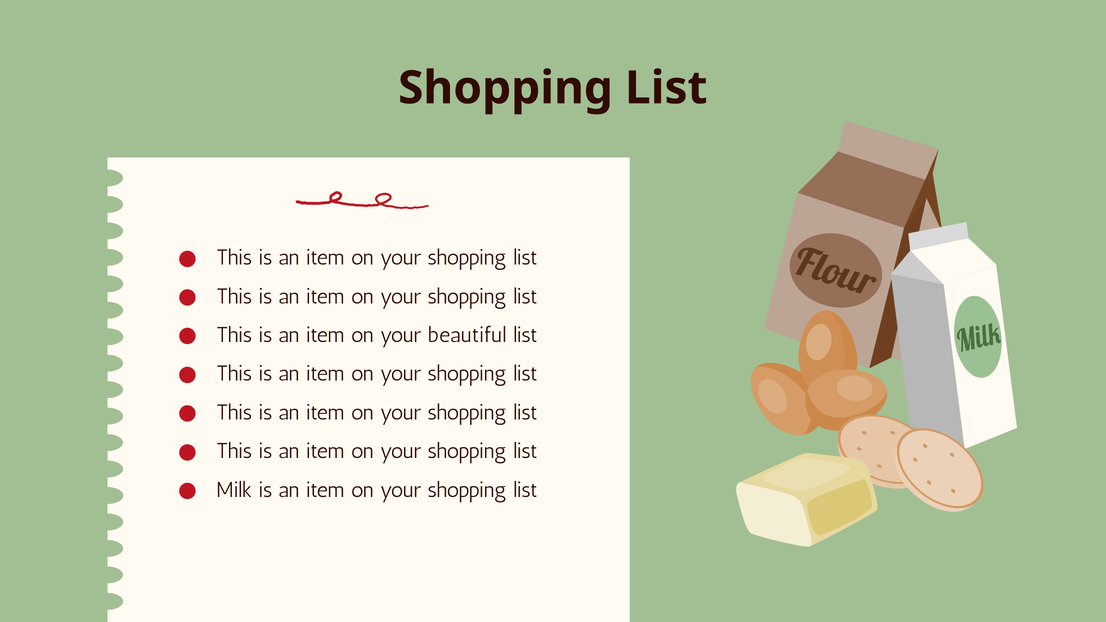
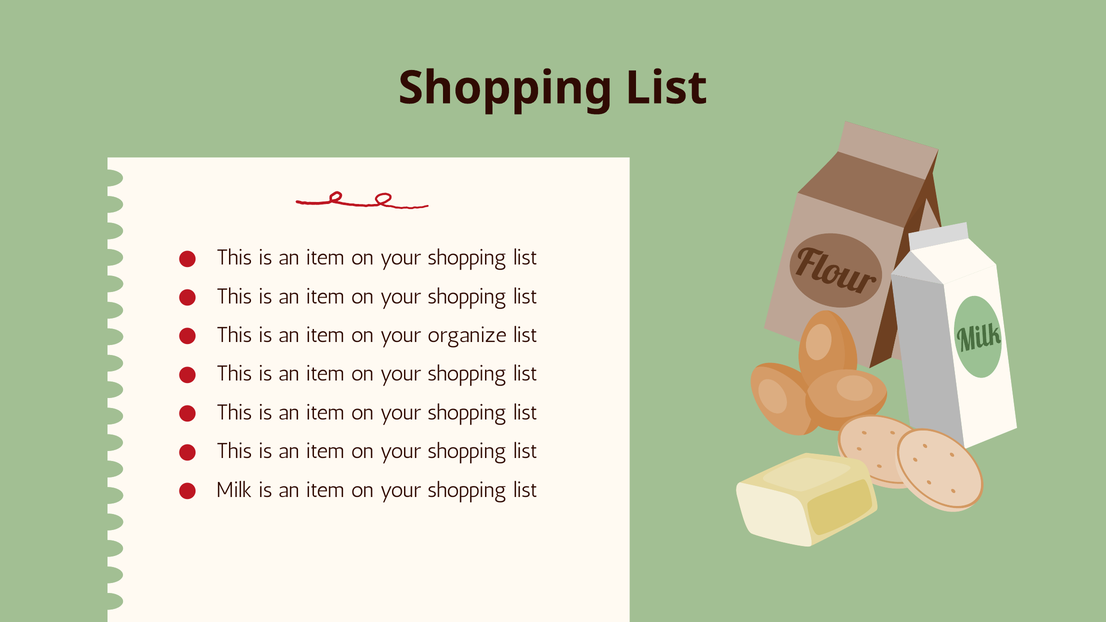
beautiful: beautiful -> organize (467, 335)
